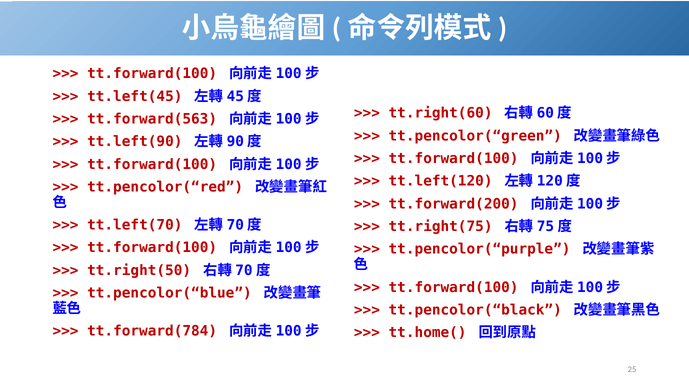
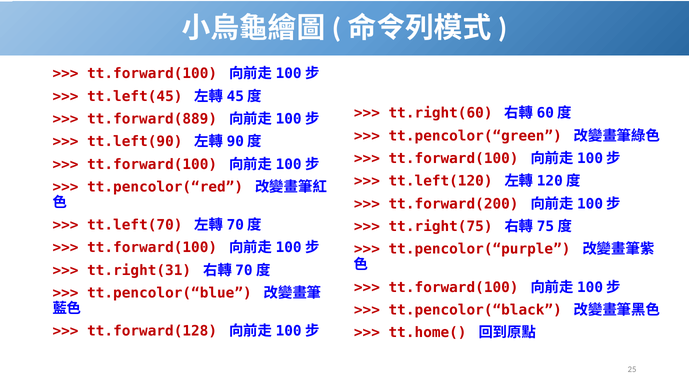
tt.forward(563: tt.forward(563 -> tt.forward(889 (152, 119)
tt.right(50: tt.right(50 -> tt.right(31 (139, 271)
tt.forward(784: tt.forward(784 -> tt.forward(128 (152, 332)
